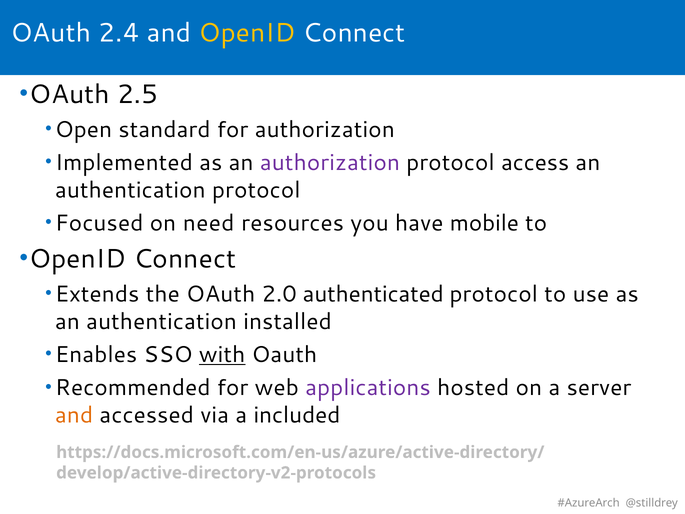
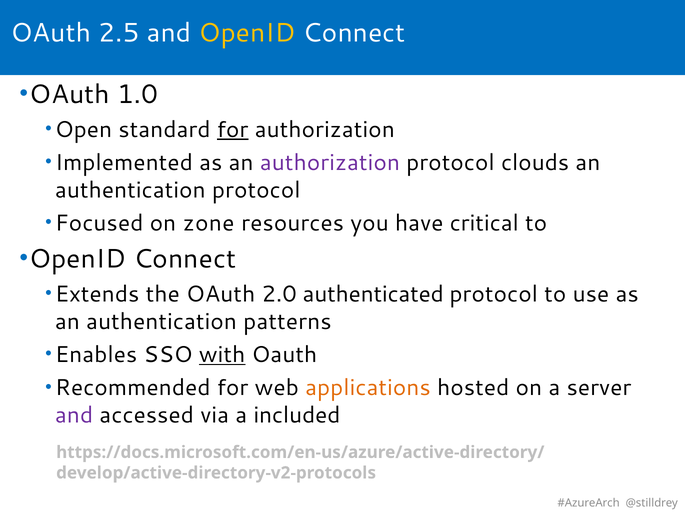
2.4: 2.4 -> 2.5 (119, 33)
2.5: 2.5 -> 1.0 (138, 94)
for underline: none -> present (233, 130)
access: access -> clouds (535, 163)
need: need -> zone (209, 223)
mobile: mobile -> critical (484, 223)
installed: installed -> patterns (287, 321)
applications colour: purple -> orange (368, 388)
and colour: orange -> purple (74, 415)
